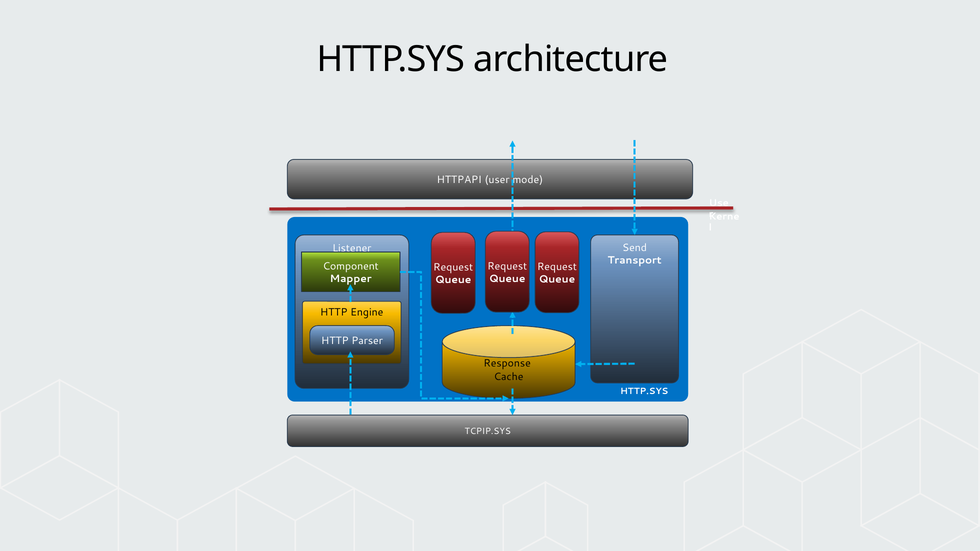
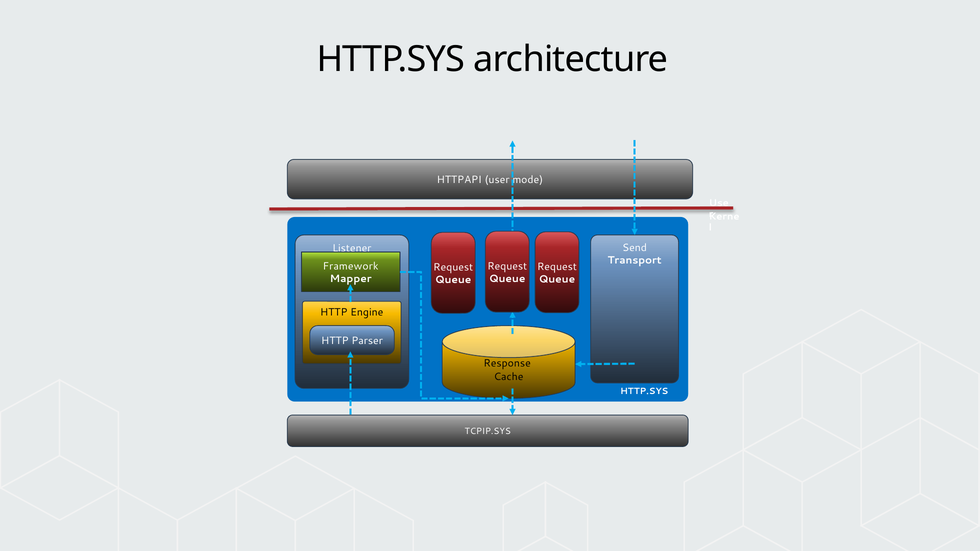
Component: Component -> Framework (351, 266)
